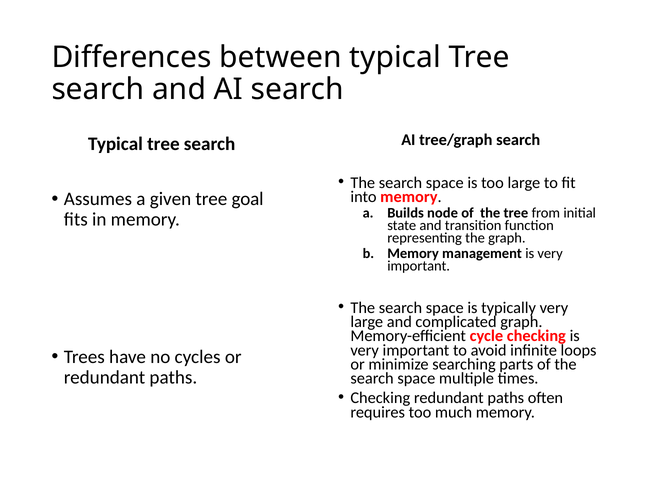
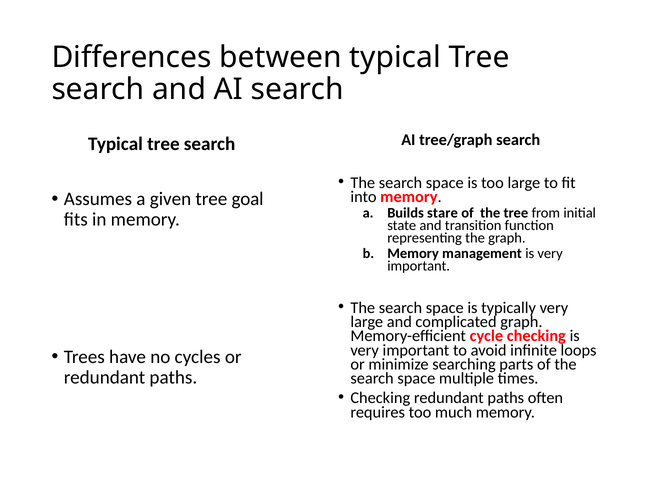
node: node -> stare (442, 213)
